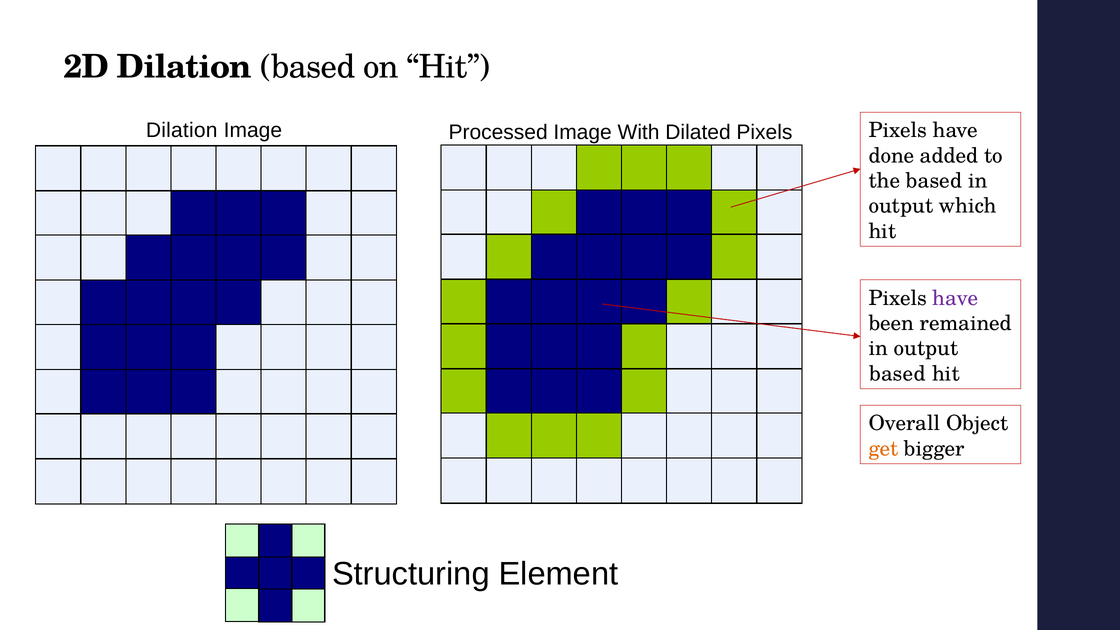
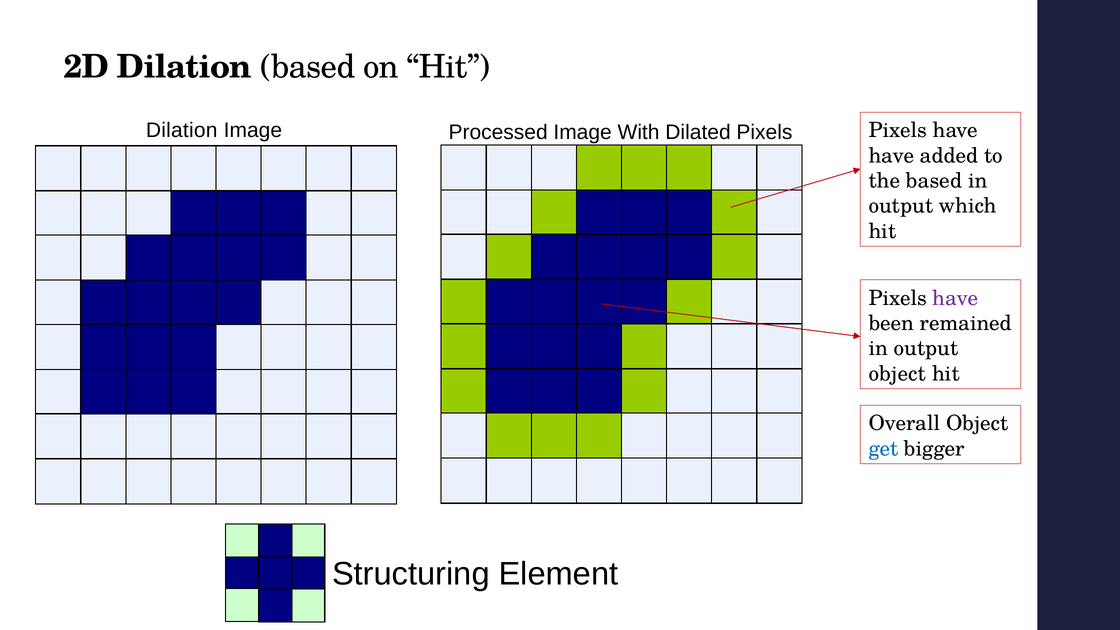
done: done -> have (892, 156)
based: based -> object (897, 374)
get colour: orange -> blue (884, 449)
